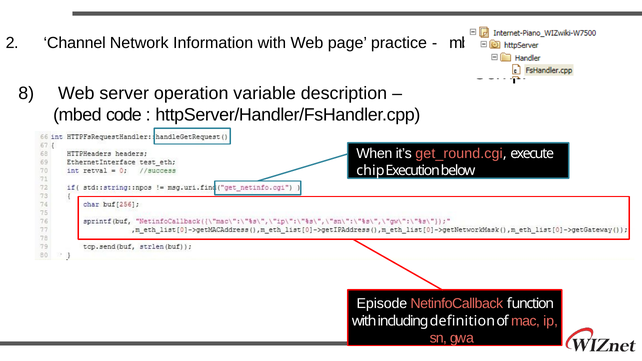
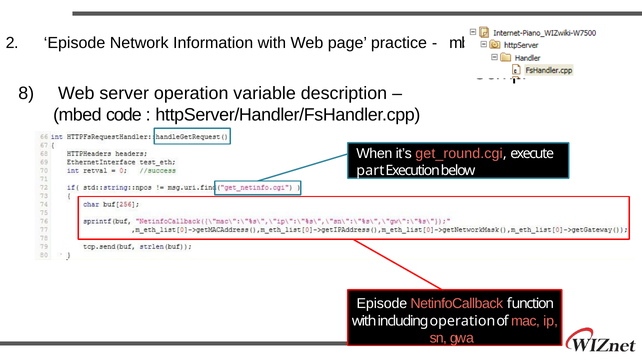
2 Channel: Channel -> Episode (75, 43)
chip: chip -> part (370, 171)
including definition: definition -> operation (462, 321)
